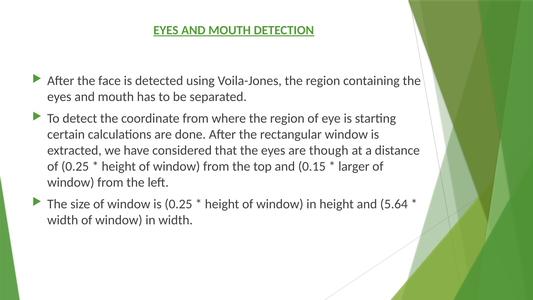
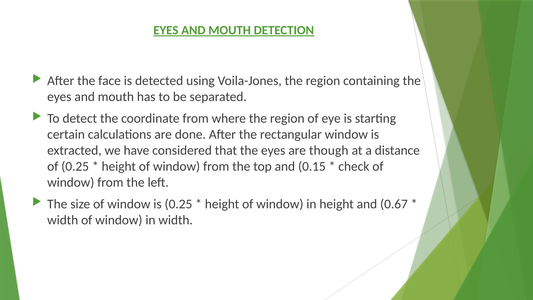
larger: larger -> check (354, 166)
5.64: 5.64 -> 0.67 (394, 204)
